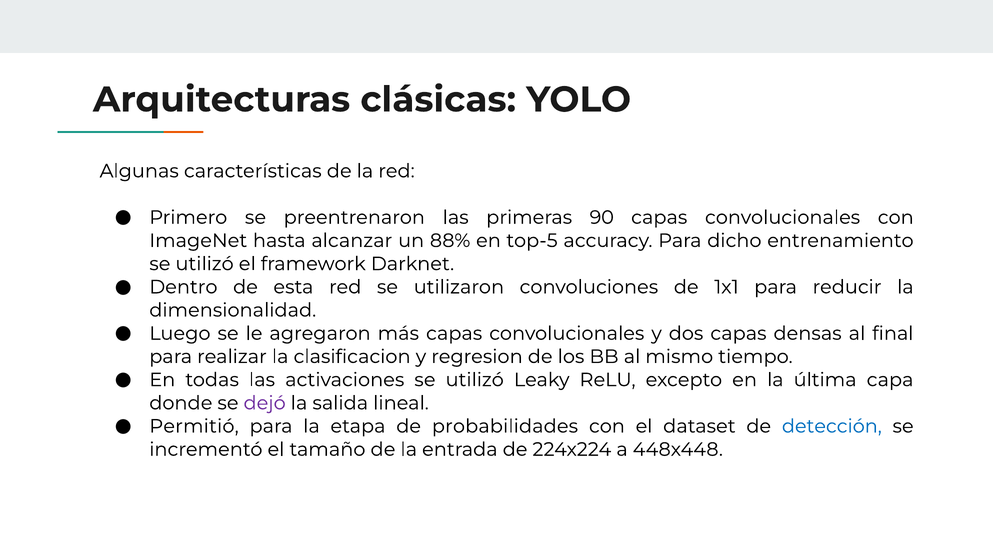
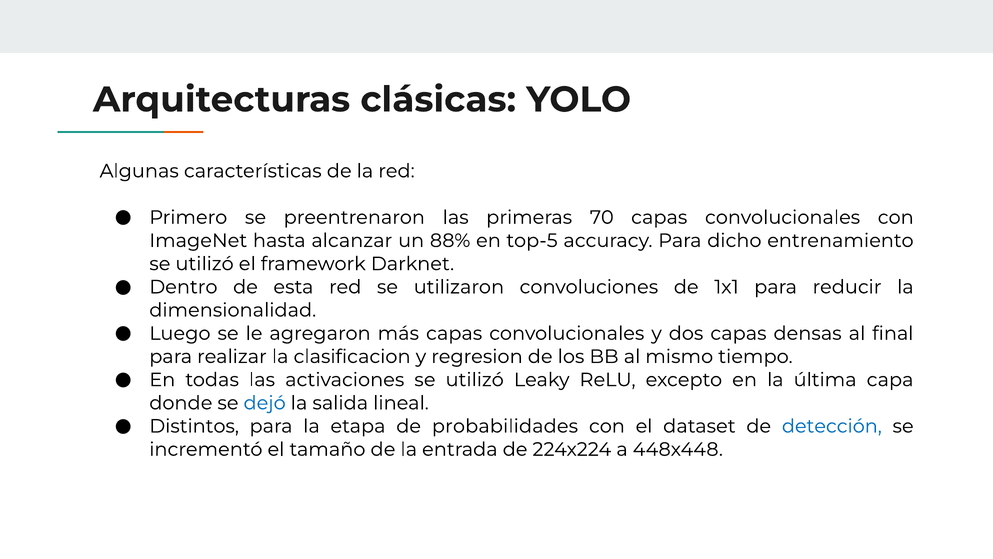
90: 90 -> 70 (602, 217)
dejó colour: purple -> blue (265, 403)
Permitió: Permitió -> Distintos (194, 426)
